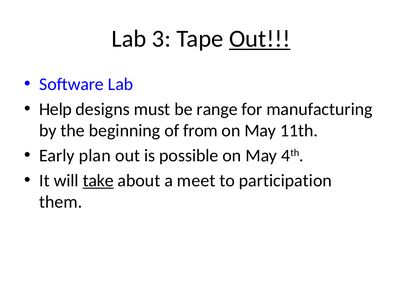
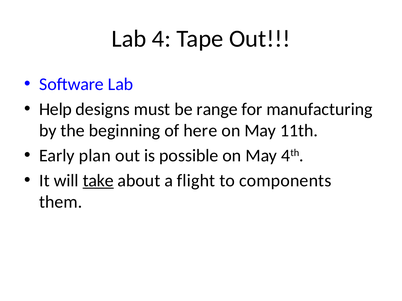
3: 3 -> 4 (161, 39)
Out underline: present -> none (260, 39)
from: from -> here (200, 131)
meet: meet -> flight (196, 181)
participation: participation -> components (285, 181)
